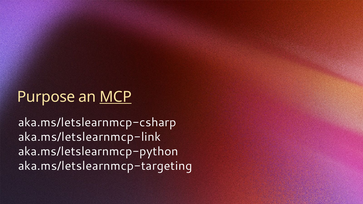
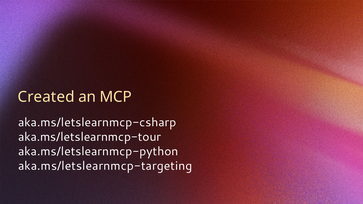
Purpose: Purpose -> Created (46, 97)
MCP underline: present -> none (116, 97)
aka.ms/letslearnmcp-link: aka.ms/letslearnmcp-link -> aka.ms/letslearnmcp-tour (90, 137)
